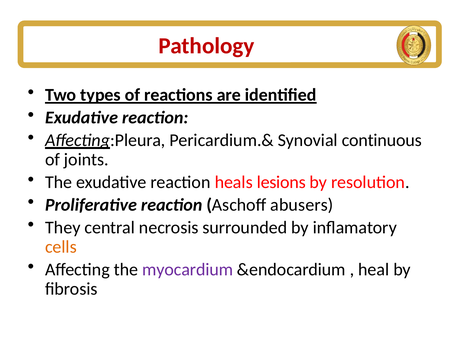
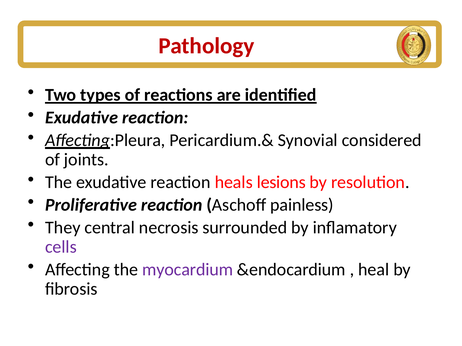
continuous: continuous -> considered (382, 140)
abusers: abusers -> painless (302, 205)
cells colour: orange -> purple (61, 247)
